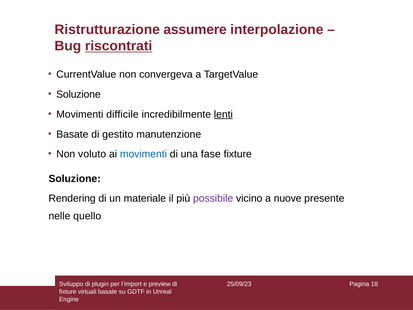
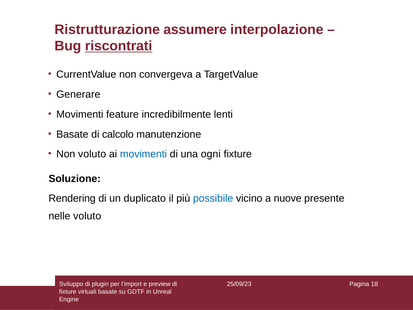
Soluzione: Soluzione -> Generare (78, 94)
difficile: difficile -> feature (122, 114)
lenti underline: present -> none (223, 114)
gestito: gestito -> calcolo (118, 134)
fase: fase -> ogni (211, 154)
materiale: materiale -> duplicato (145, 198)
possibile colour: purple -> blue (213, 198)
nelle quello: quello -> voluto (87, 216)
